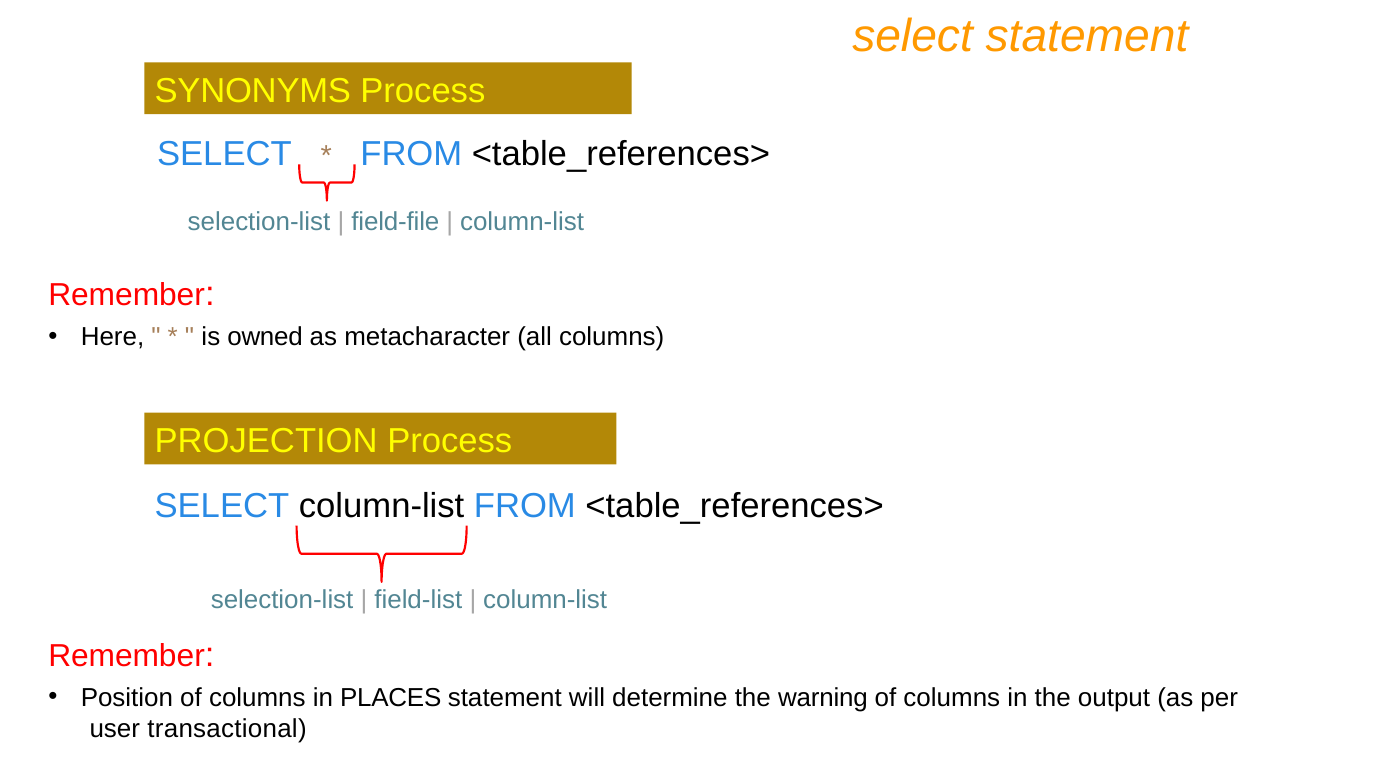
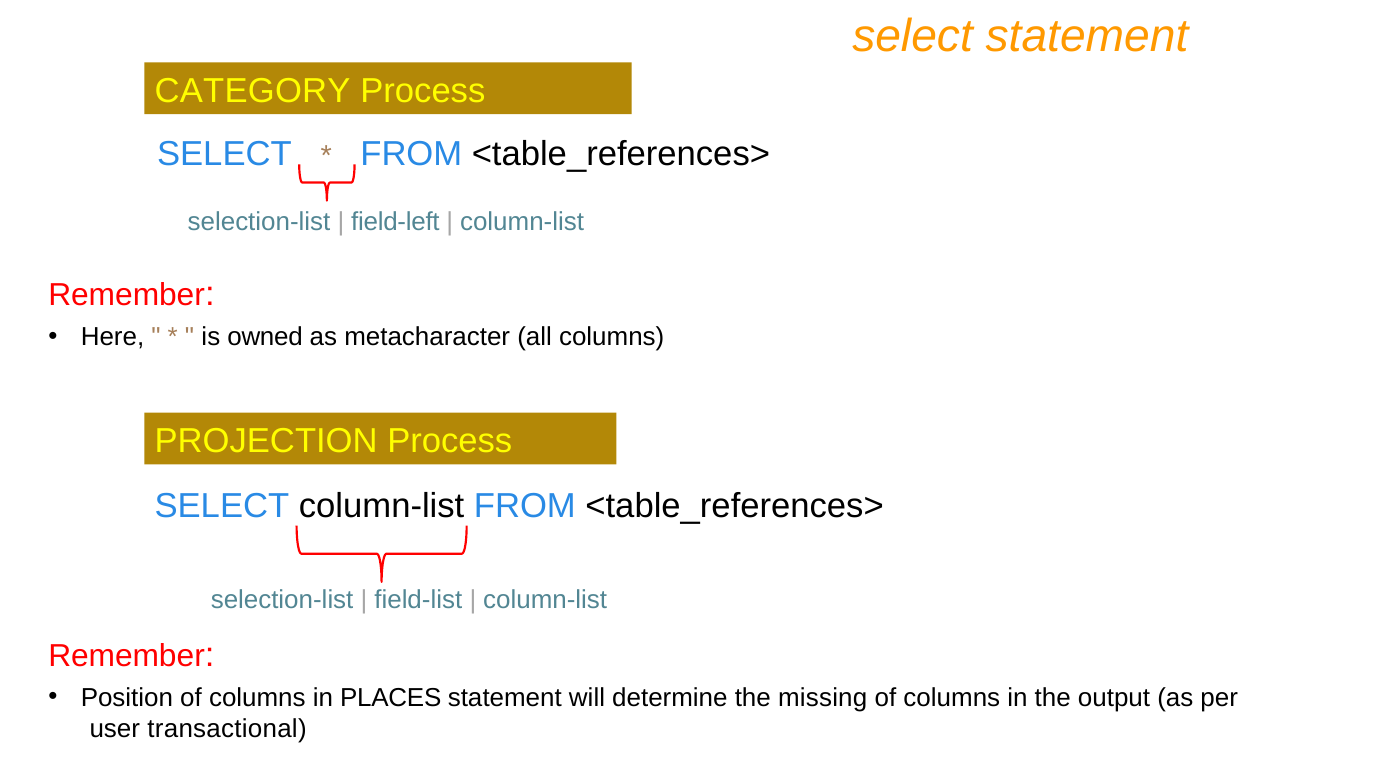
SYNONYMS: SYNONYMS -> CATEGORY (253, 91)
field-file: field-file -> field-left (395, 222)
warning: warning -> missing (823, 698)
